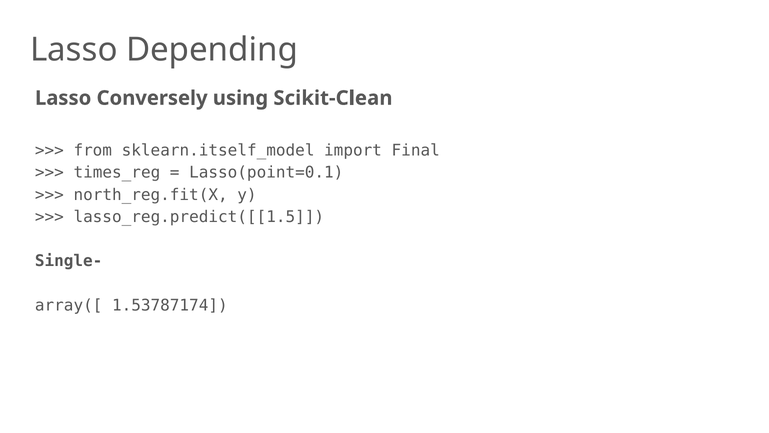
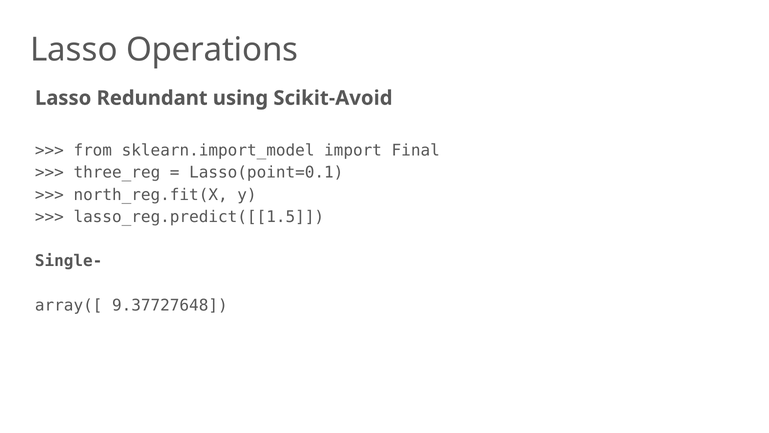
Depending: Depending -> Operations (212, 50)
Conversely: Conversely -> Redundant (152, 98)
Scikit-Clean: Scikit-Clean -> Scikit-Avoid (333, 98)
sklearn.itself_model: sklearn.itself_model -> sklearn.import_model (218, 150)
times_reg: times_reg -> three_reg (117, 172)
1.53787174: 1.53787174 -> 9.37727648 (170, 305)
